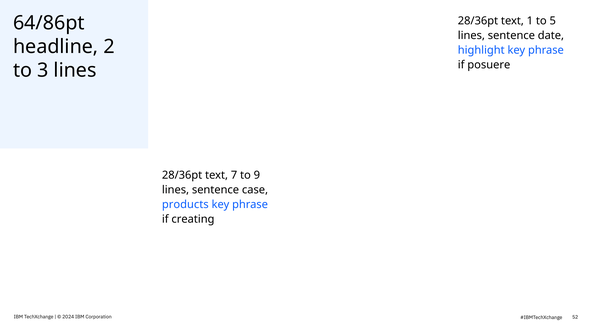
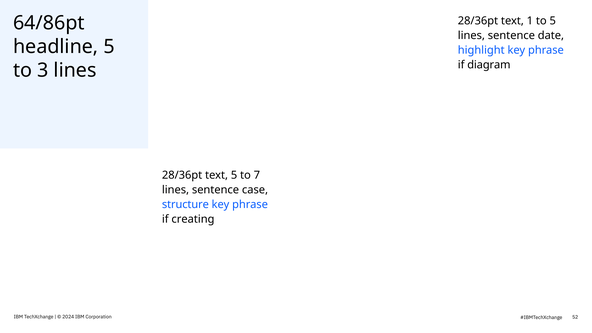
headline 2: 2 -> 5 (109, 47)
posuere: posuere -> diagram (489, 65)
text 7: 7 -> 5 (234, 175)
9: 9 -> 7 (257, 175)
products: products -> structure (185, 205)
